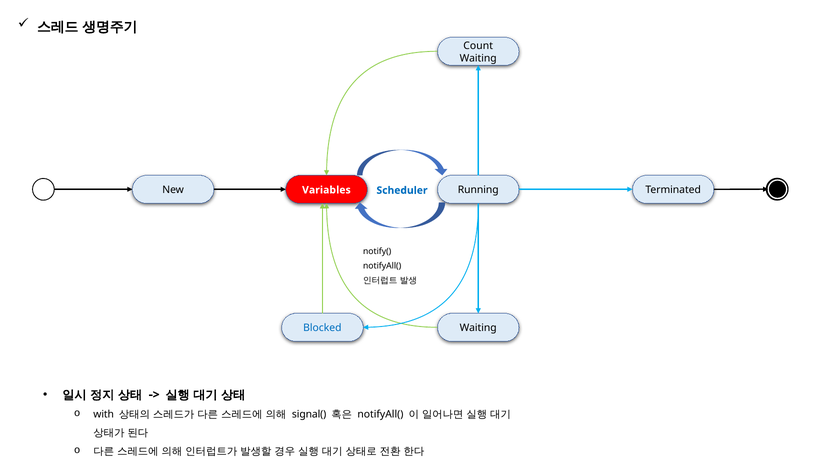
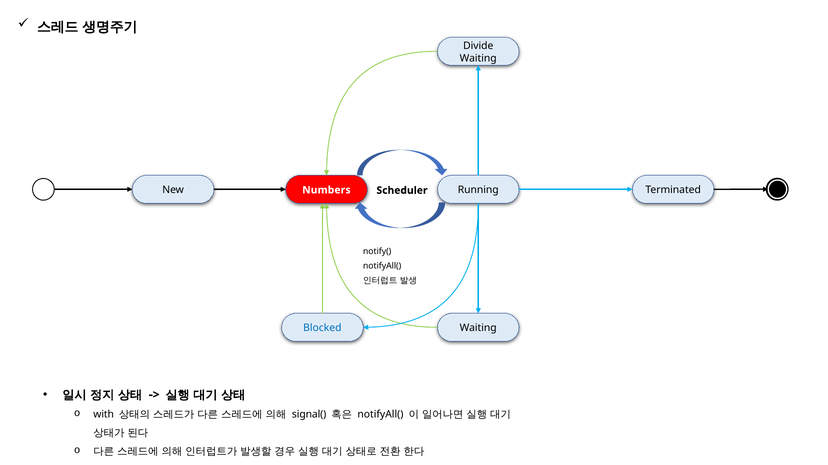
Count: Count -> Divide (478, 46)
Variables: Variables -> Numbers (326, 190)
Scheduler colour: blue -> black (402, 191)
